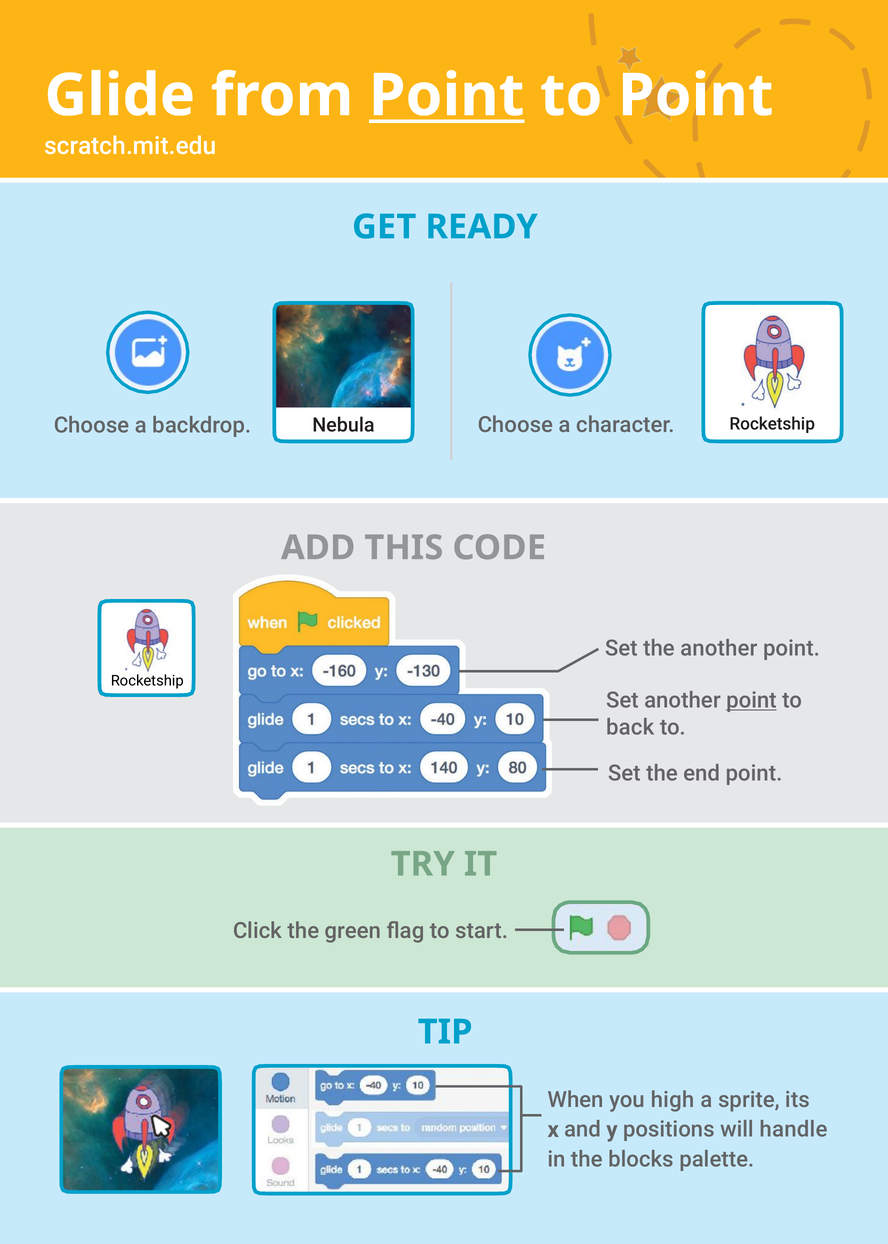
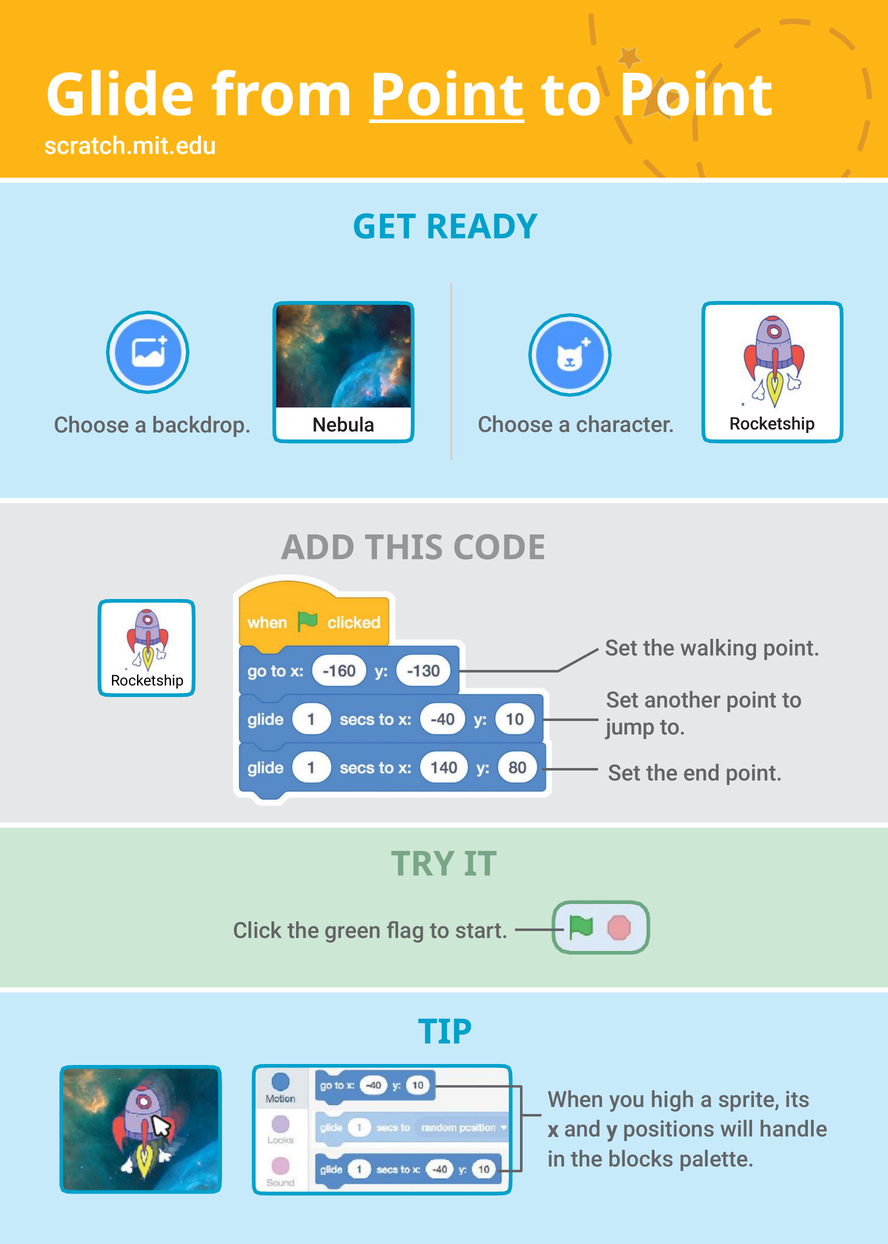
the another: another -> walking (719, 648)
point underline: present -> none (751, 700)
back: back -> jump (630, 727)
